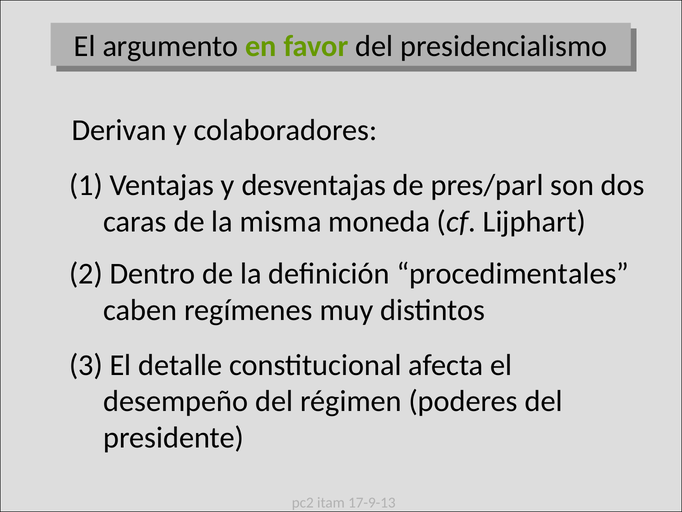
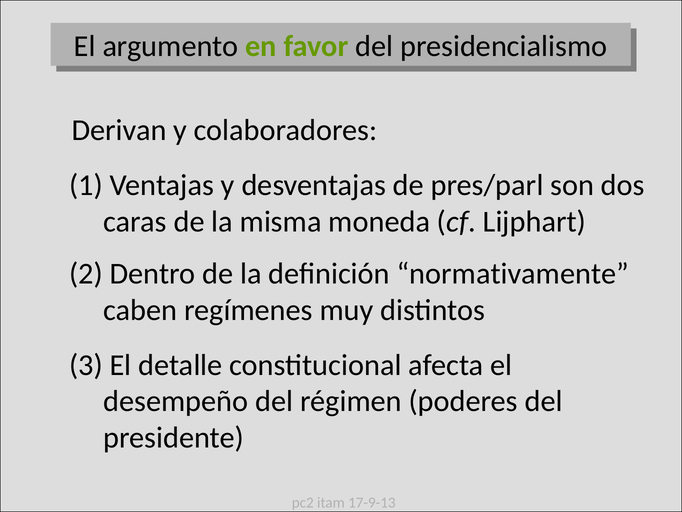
procedimentales: procedimentales -> normativamente (513, 274)
